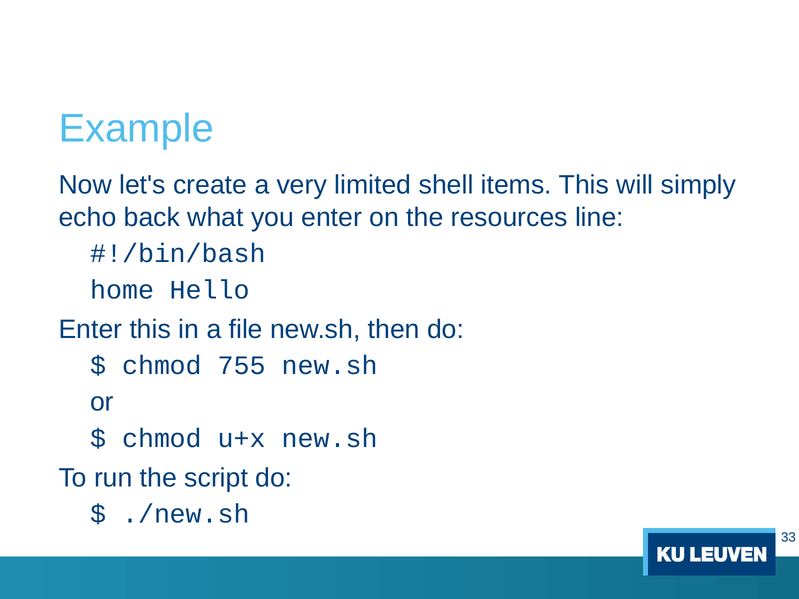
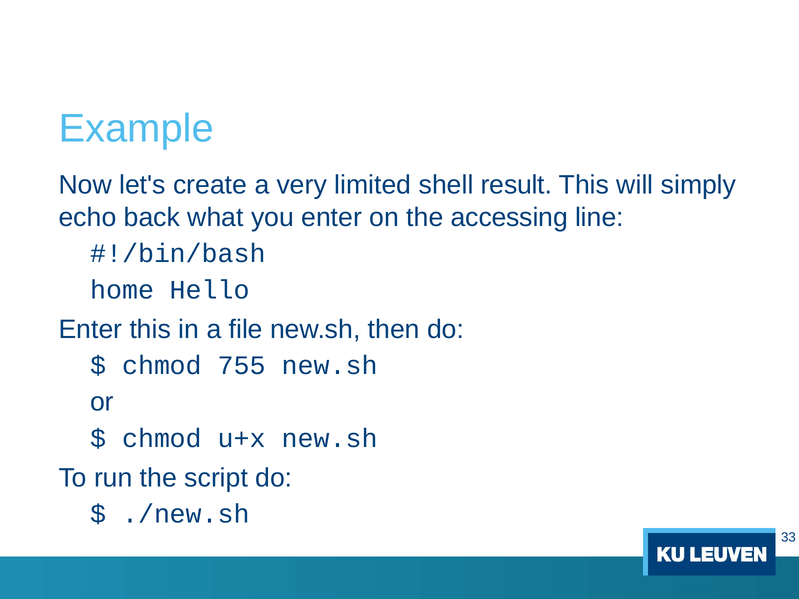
items: items -> result (516, 185)
resources: resources -> accessing (509, 218)
